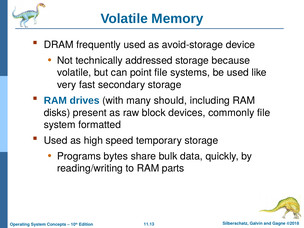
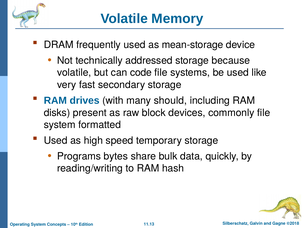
avoid-storage: avoid-storage -> mean-storage (193, 45)
point: point -> code (141, 73)
parts: parts -> hash (173, 168)
